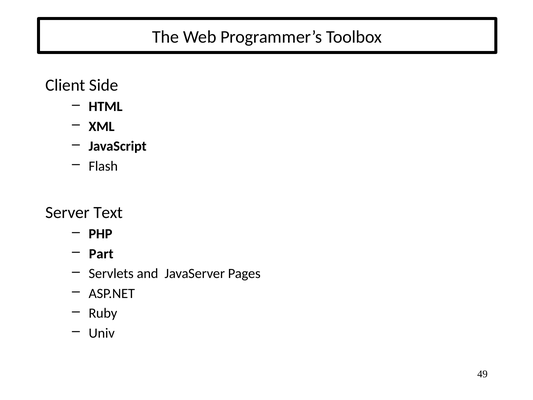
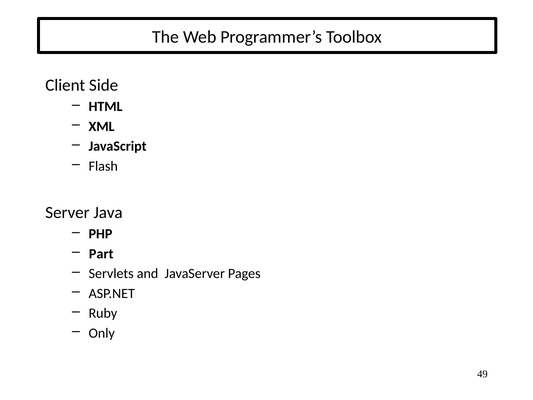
Text: Text -> Java (108, 212)
Univ: Univ -> Only (102, 333)
